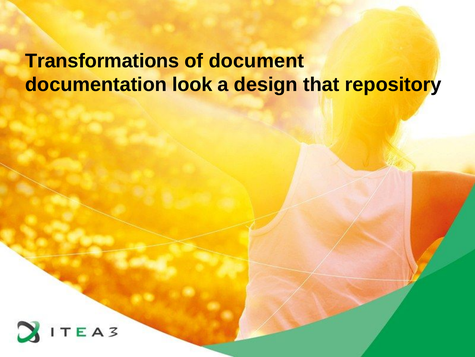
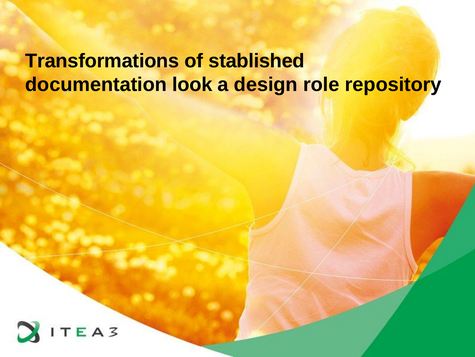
document: document -> stablished (257, 61)
that: that -> role (321, 84)
